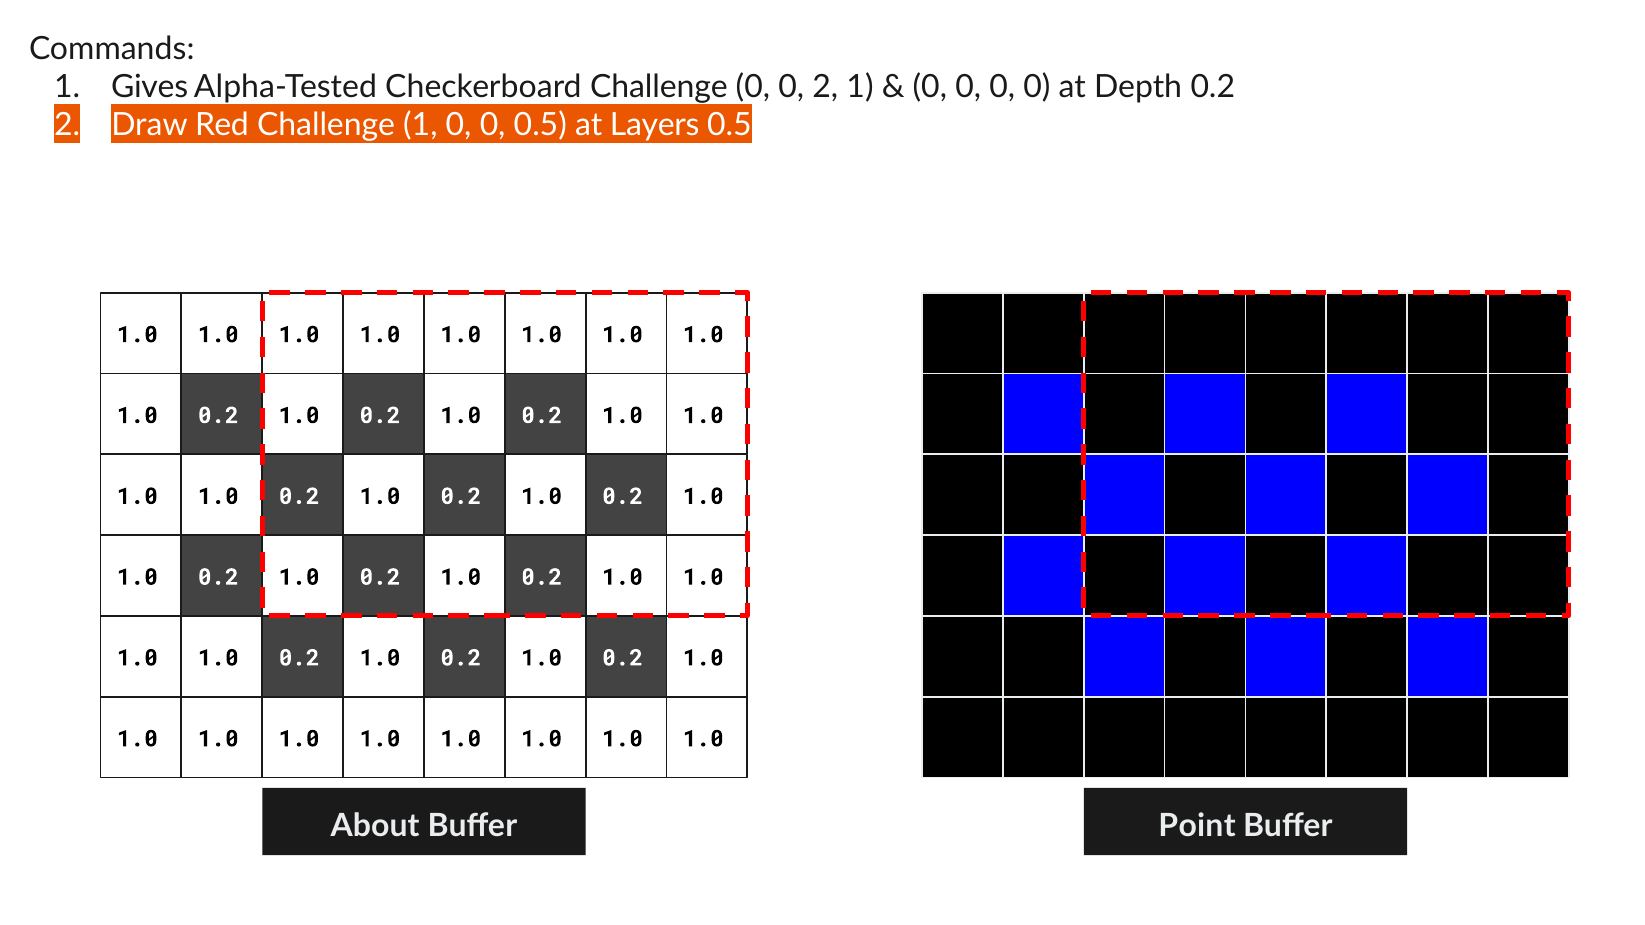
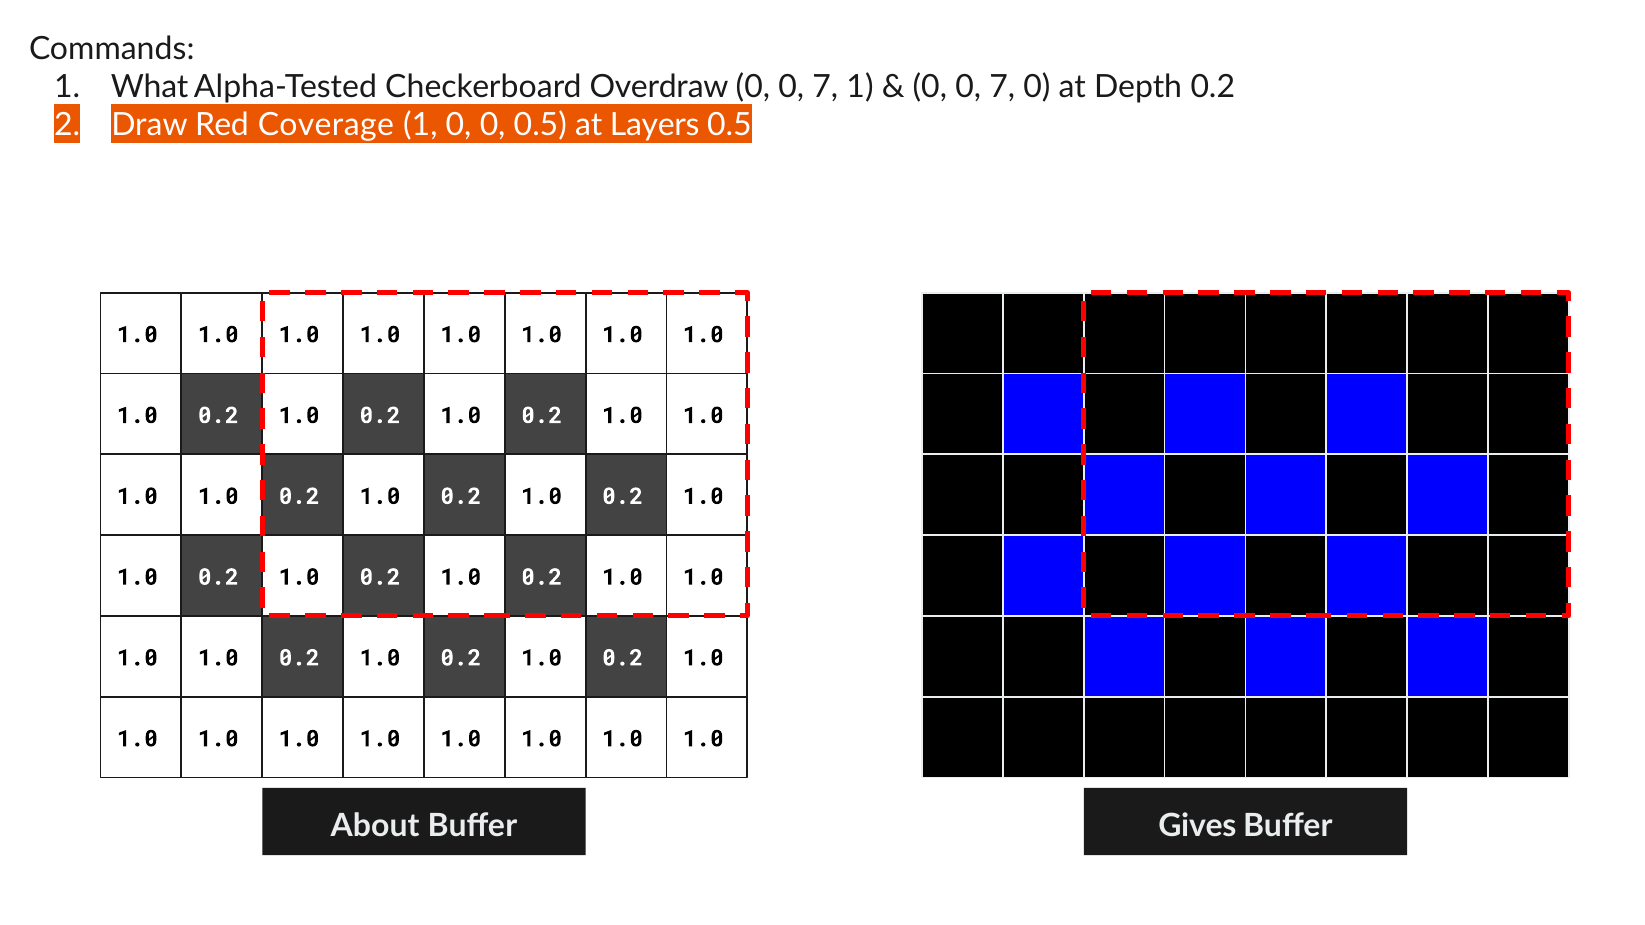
Gives: Gives -> What (150, 87)
Checkerboard Challenge: Challenge -> Overdraw (659, 87)
2: 2 -> 7 (825, 87)
0: 0 -> 7 (1002, 87)
Red Challenge: Challenge -> Coverage (326, 125)
Point: Point -> Gives (1197, 826)
